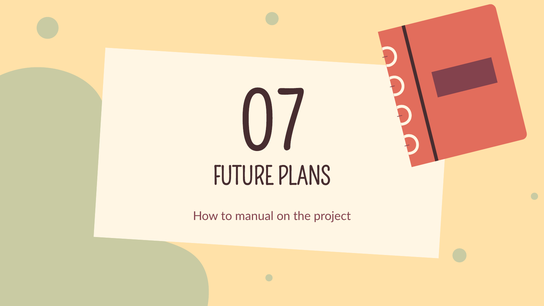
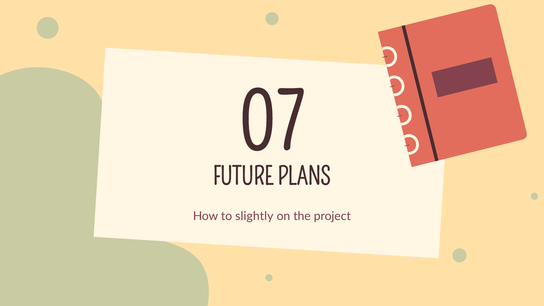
manual: manual -> slightly (254, 216)
